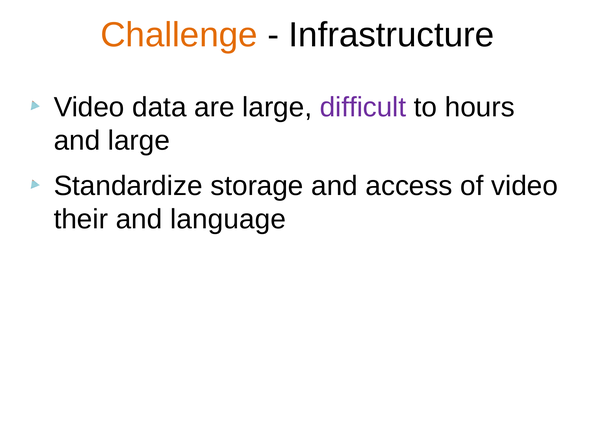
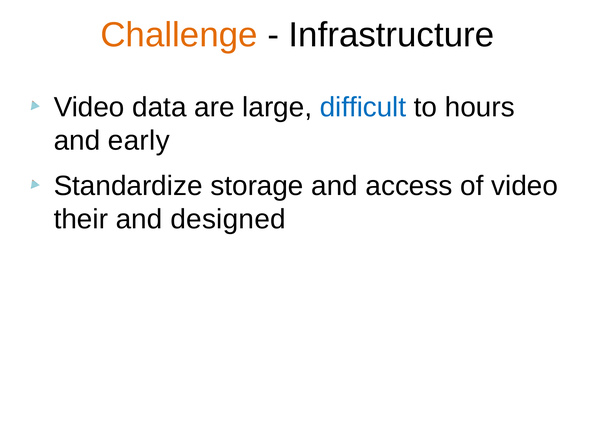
difficult colour: purple -> blue (363, 107)
and large: large -> early (139, 141)
language: language -> designed (228, 219)
